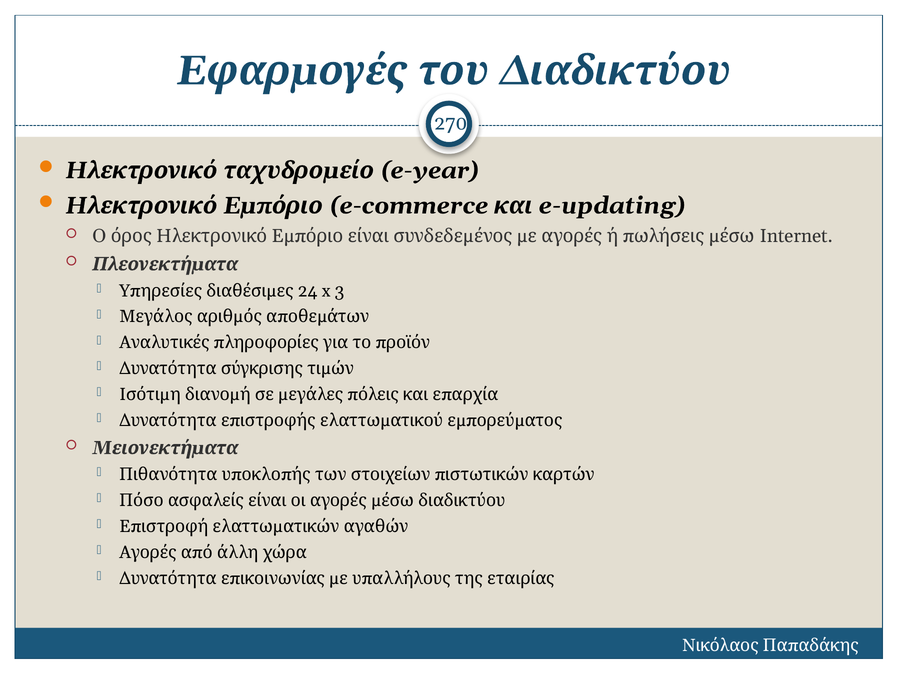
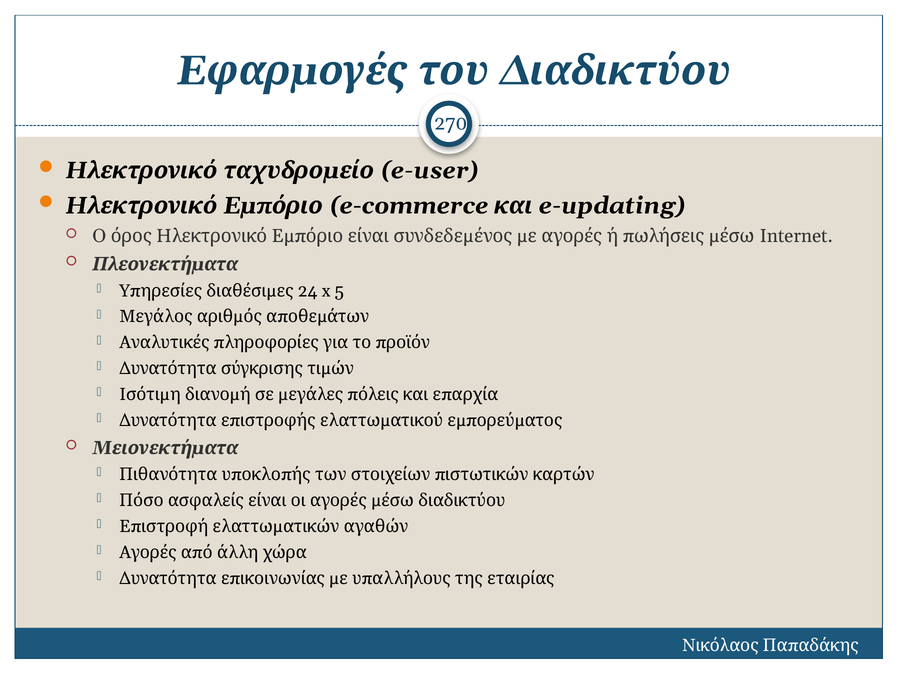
e-year: e-year -> e-user (430, 170)
3: 3 -> 5 (339, 291)
